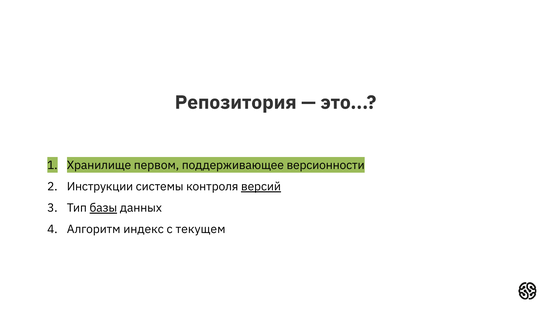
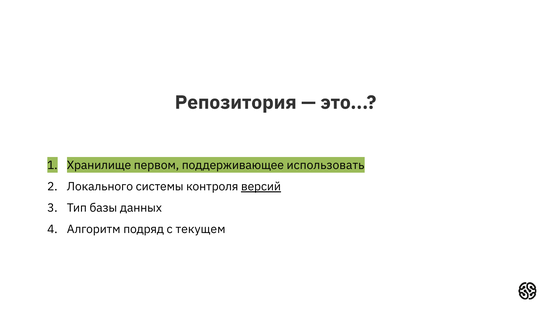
версионности: версионности -> использовать (326, 165)
Инструкции: Инструкции -> Локального (100, 187)
базы underline: present -> none (103, 208)
индекс: индекс -> подряд (144, 229)
